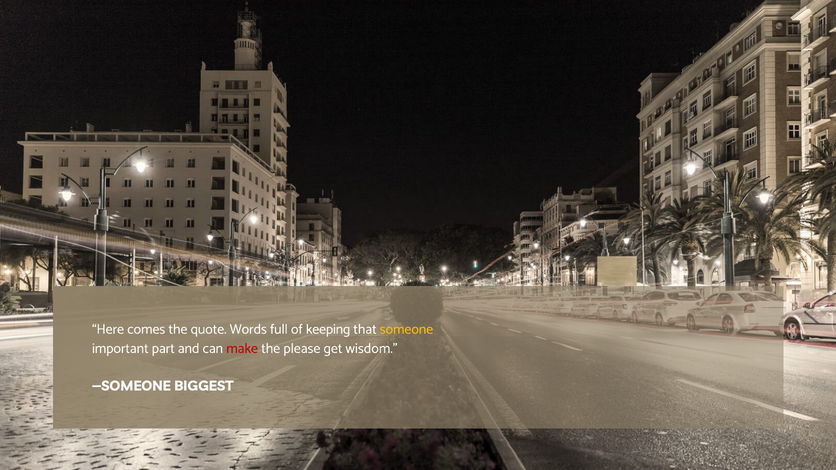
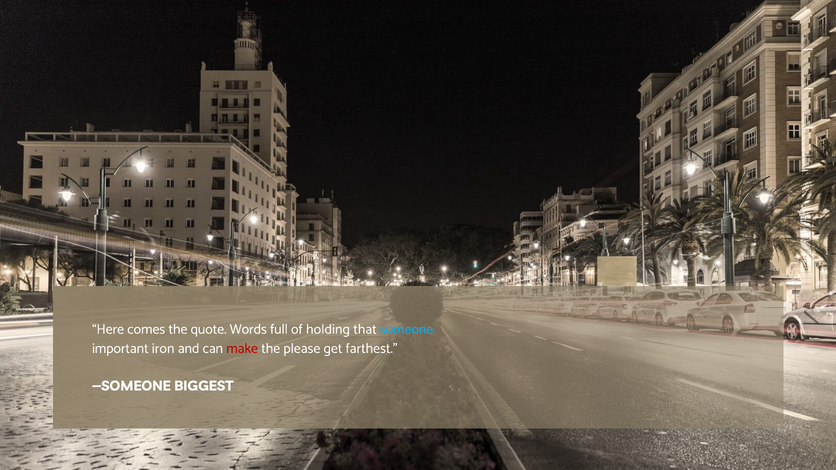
keeping: keeping -> holding (328, 329)
someone colour: yellow -> light blue (406, 329)
part: part -> iron (163, 349)
wisdom: wisdom -> farthest (371, 349)
